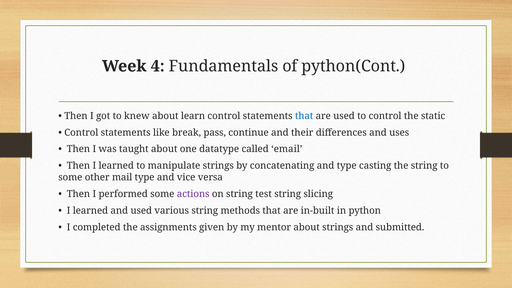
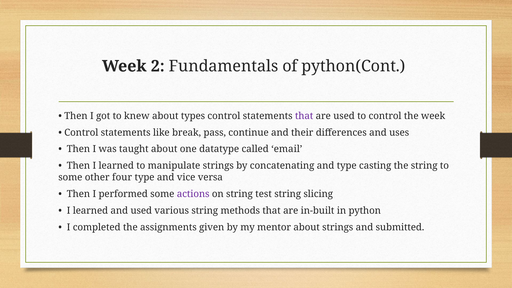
4: 4 -> 2 (158, 66)
learn: learn -> types (193, 116)
that colour: blue -> purple (304, 116)
the static: static -> week (433, 116)
mail: mail -> four (122, 177)
